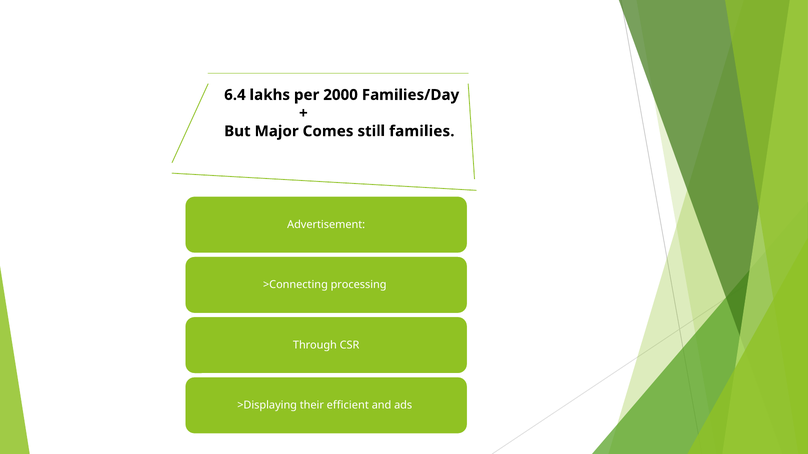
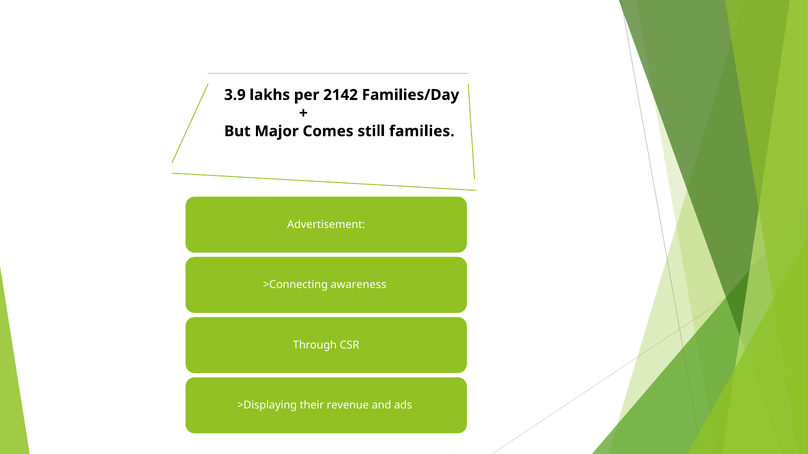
6.4: 6.4 -> 3.9 (235, 95)
2000: 2000 -> 2142 (341, 95)
processing: processing -> awareness (359, 285)
efficient: efficient -> revenue (348, 406)
